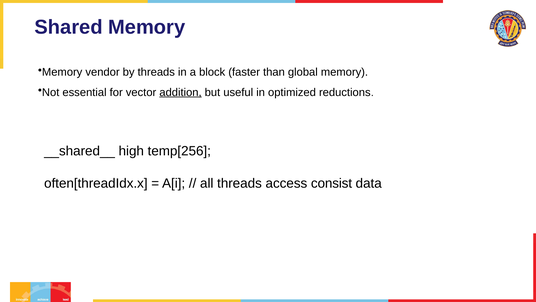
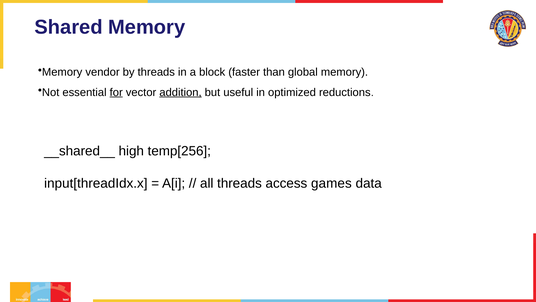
for underline: none -> present (116, 92)
often[threadIdx.x: often[threadIdx.x -> input[threadIdx.x (96, 183)
consist: consist -> games (331, 183)
